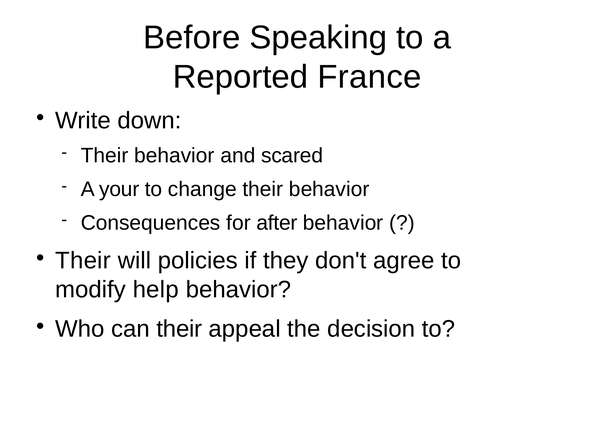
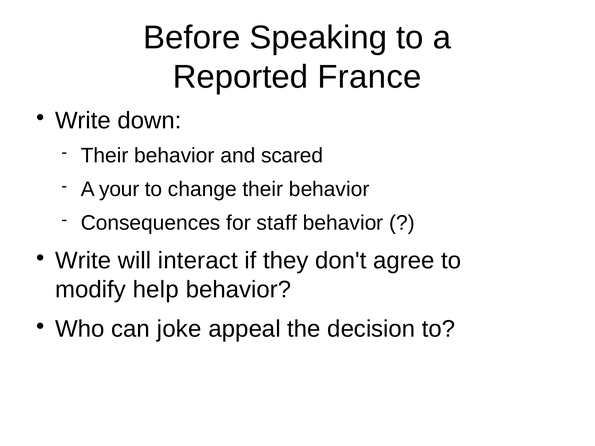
after: after -> staff (277, 223)
Their: Their -> Write (83, 261)
policies: policies -> interact (198, 261)
can their: their -> joke (179, 329)
